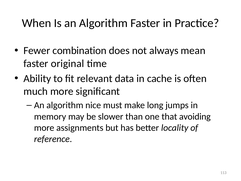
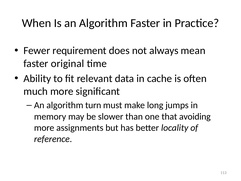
combination: combination -> requirement (80, 51)
nice: nice -> turn (93, 105)
